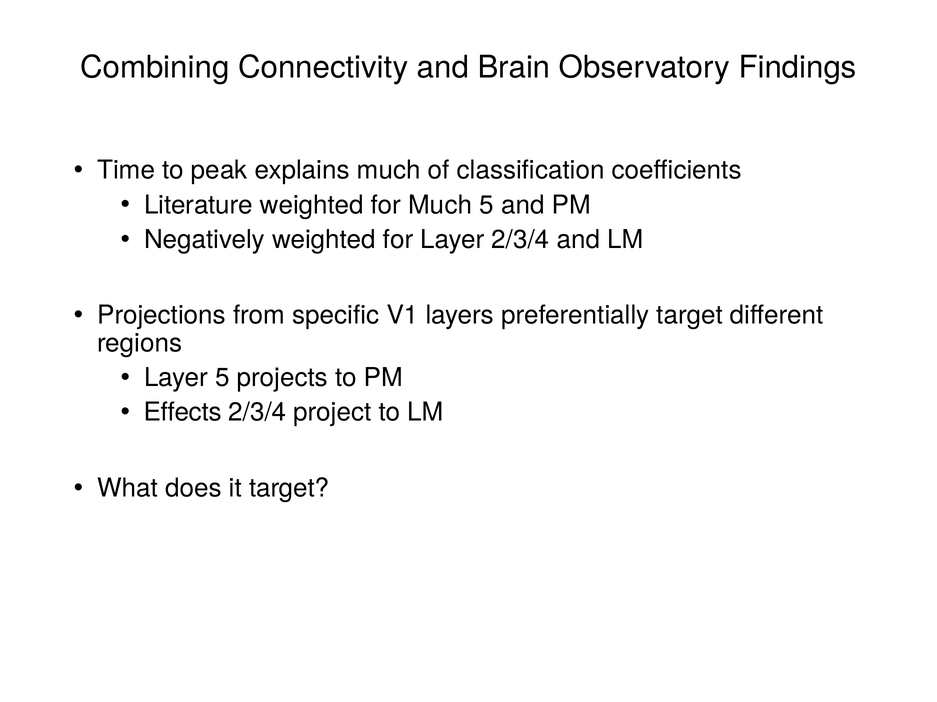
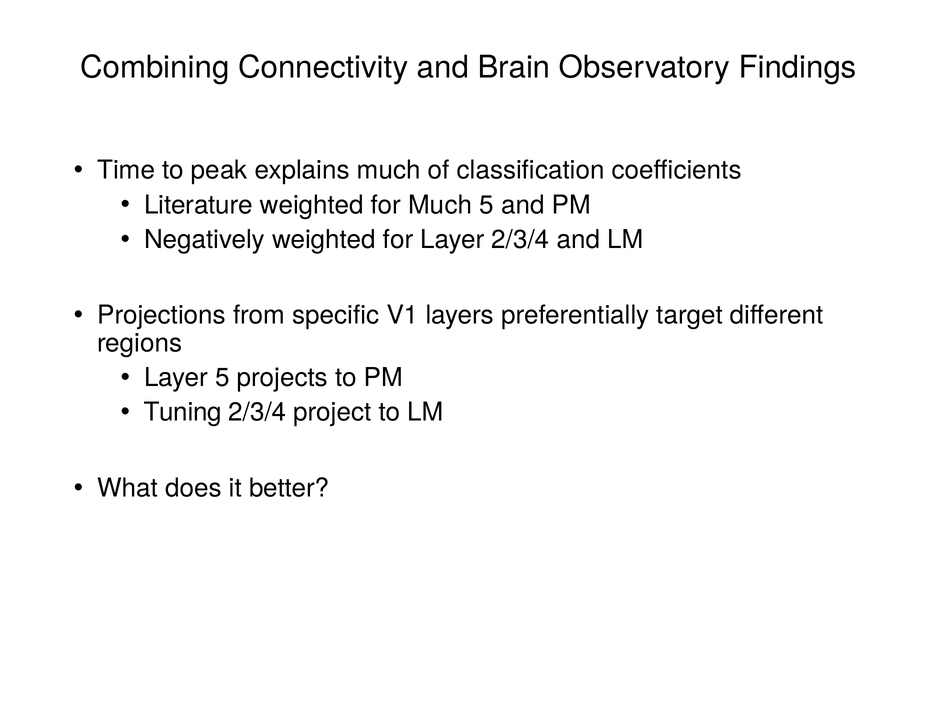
Effects: Effects -> Tuning (183, 413)
it target: target -> better (289, 489)
